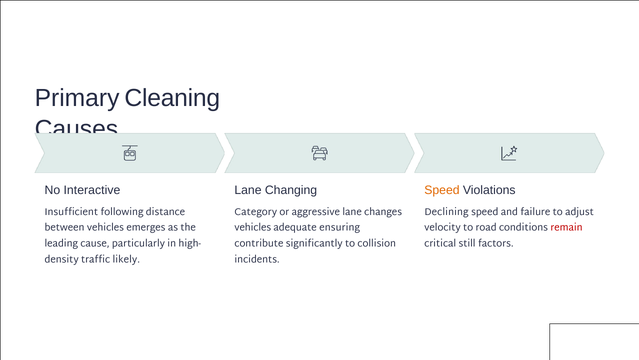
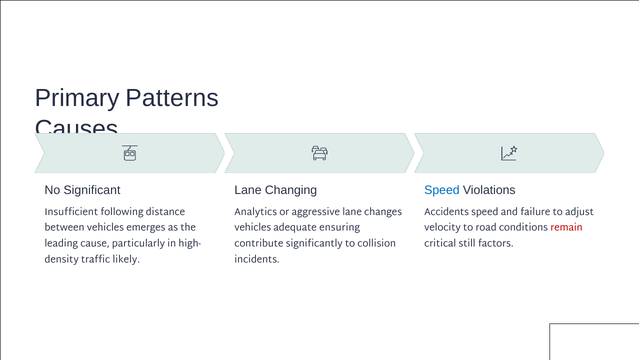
Cleaning: Cleaning -> Patterns (172, 98)
Interactive: Interactive -> Significant (92, 190)
Speed colour: orange -> blue (442, 190)
Category: Category -> Analytics (256, 212)
Declining: Declining -> Accidents (447, 212)
